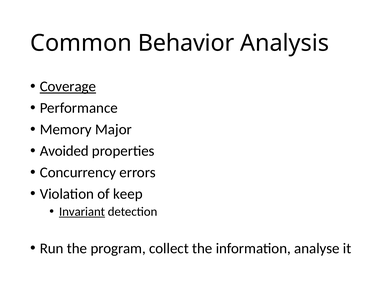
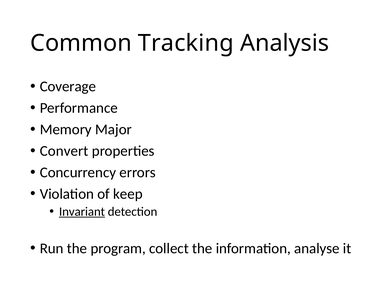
Behavior: Behavior -> Tracking (186, 43)
Coverage underline: present -> none (68, 87)
Avoided: Avoided -> Convert (64, 151)
